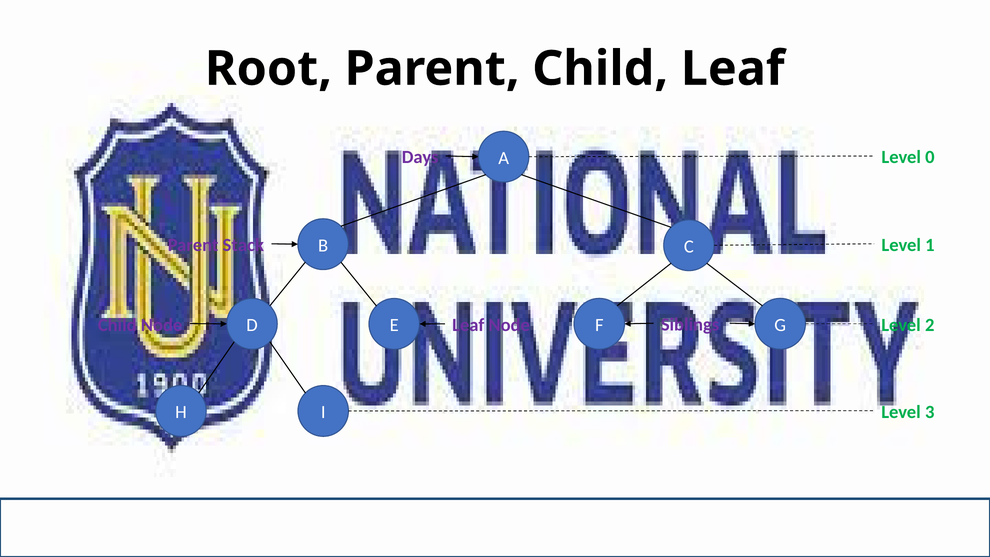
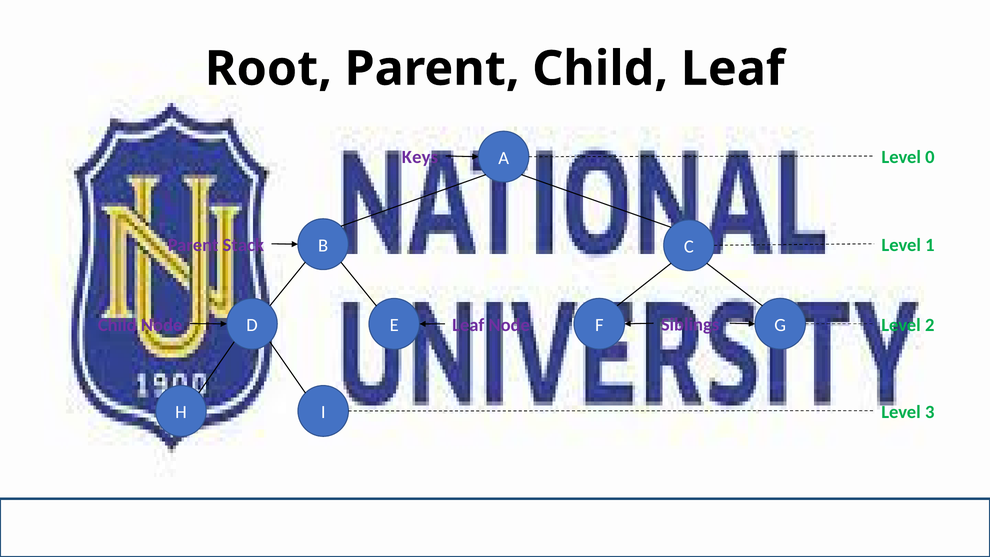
Days: Days -> Keys (420, 157)
